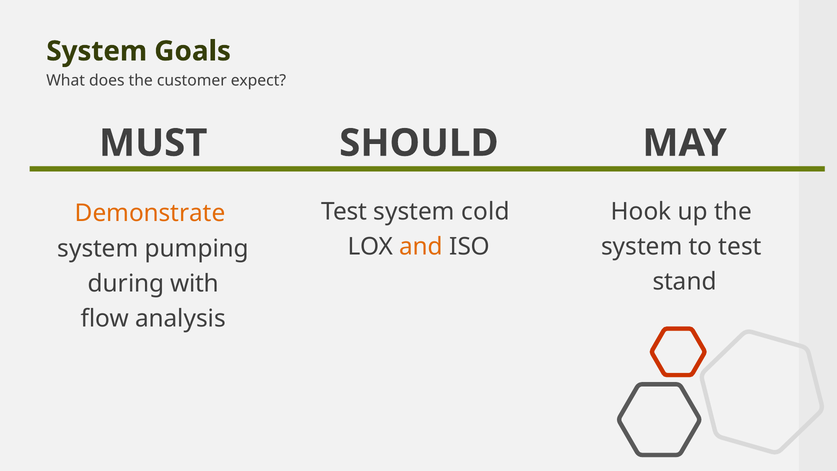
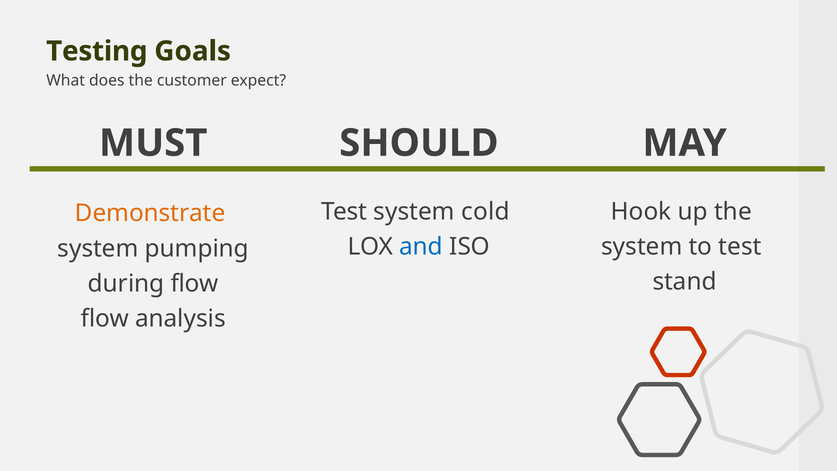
System: System -> Testing (97, 51)
and colour: orange -> blue (421, 247)
during with: with -> flow (195, 284)
